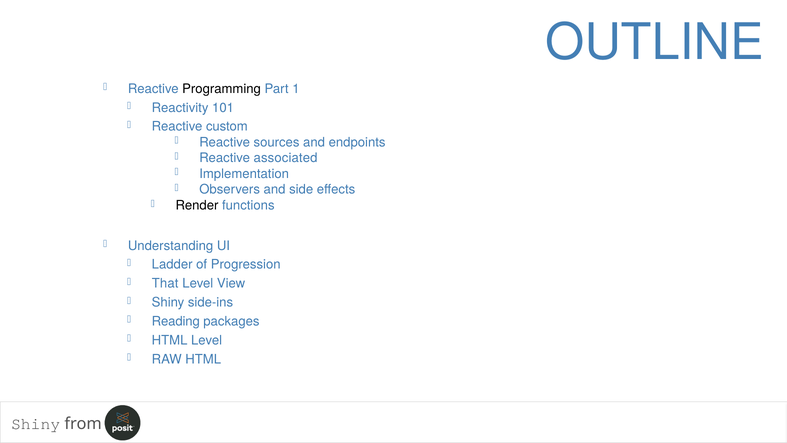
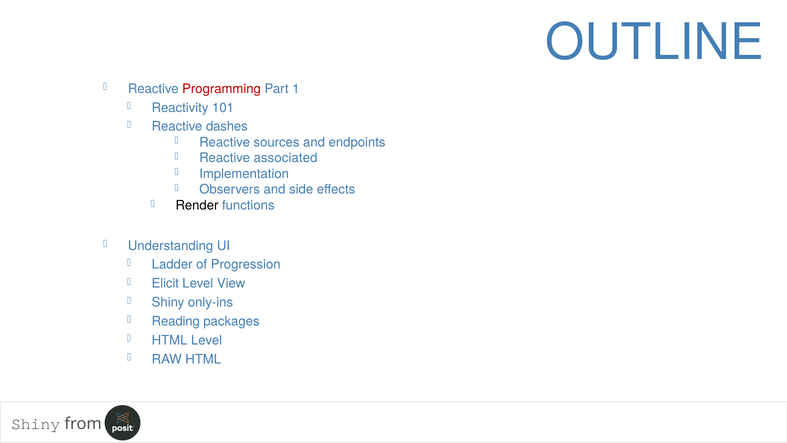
Programming colour: black -> red (222, 89)
custom: custom -> dashes (227, 127)
That: That -> Elicit (165, 283)
side-ins: side-ins -> only-ins (211, 302)
